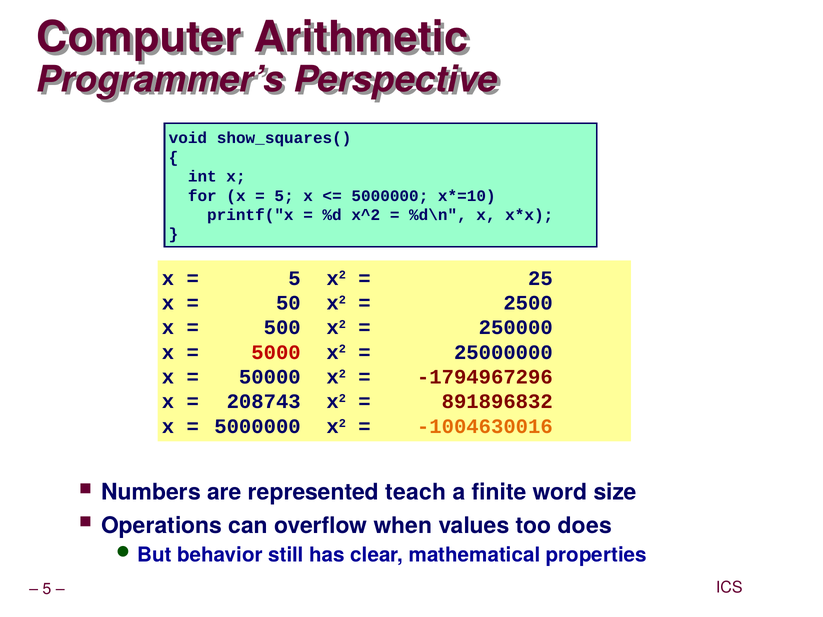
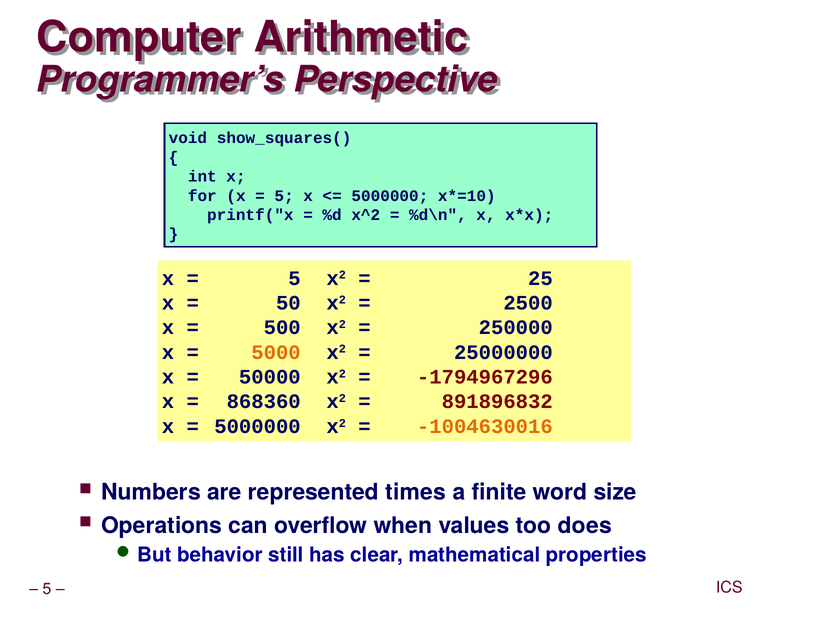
5000 colour: red -> orange (276, 352)
208743: 208743 -> 868360 (264, 402)
teach: teach -> times (416, 493)
